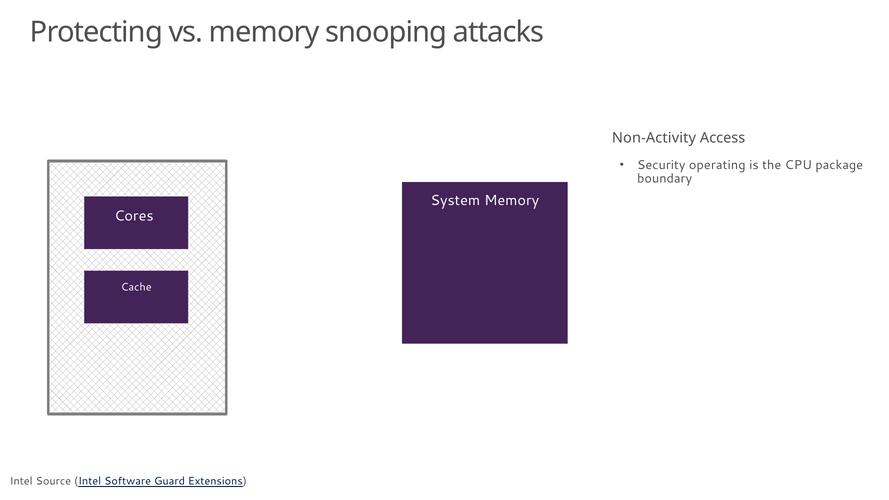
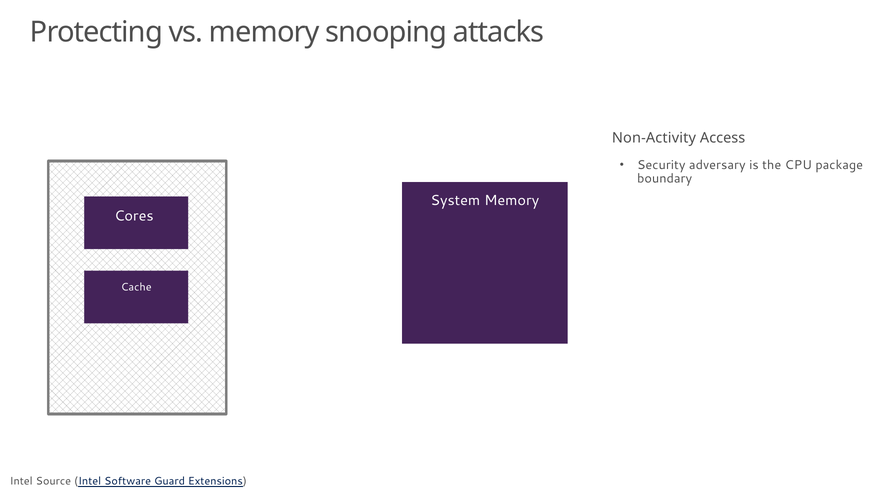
operating: operating -> adversary (717, 165)
